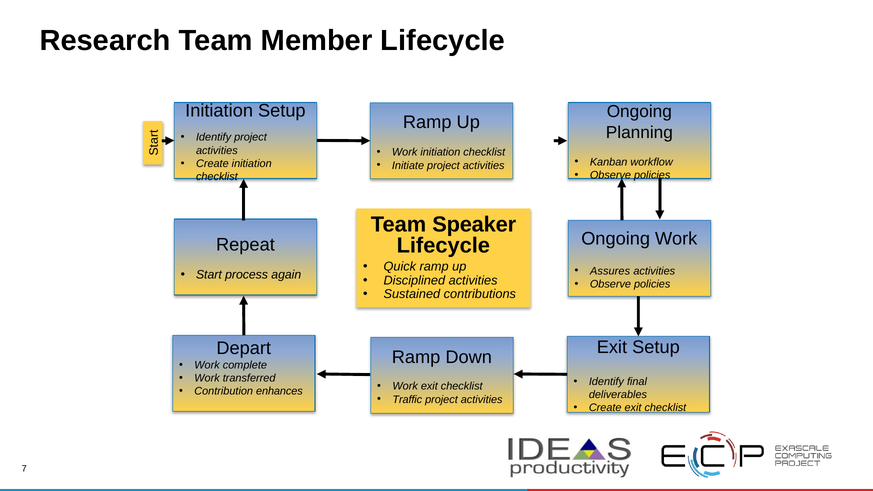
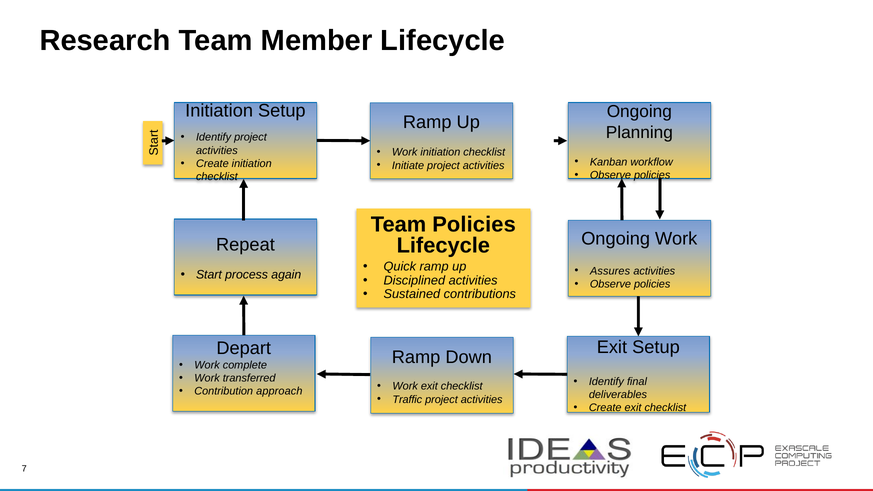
Team Speaker: Speaker -> Policies (474, 225)
enhances: enhances -> approach (279, 392)
